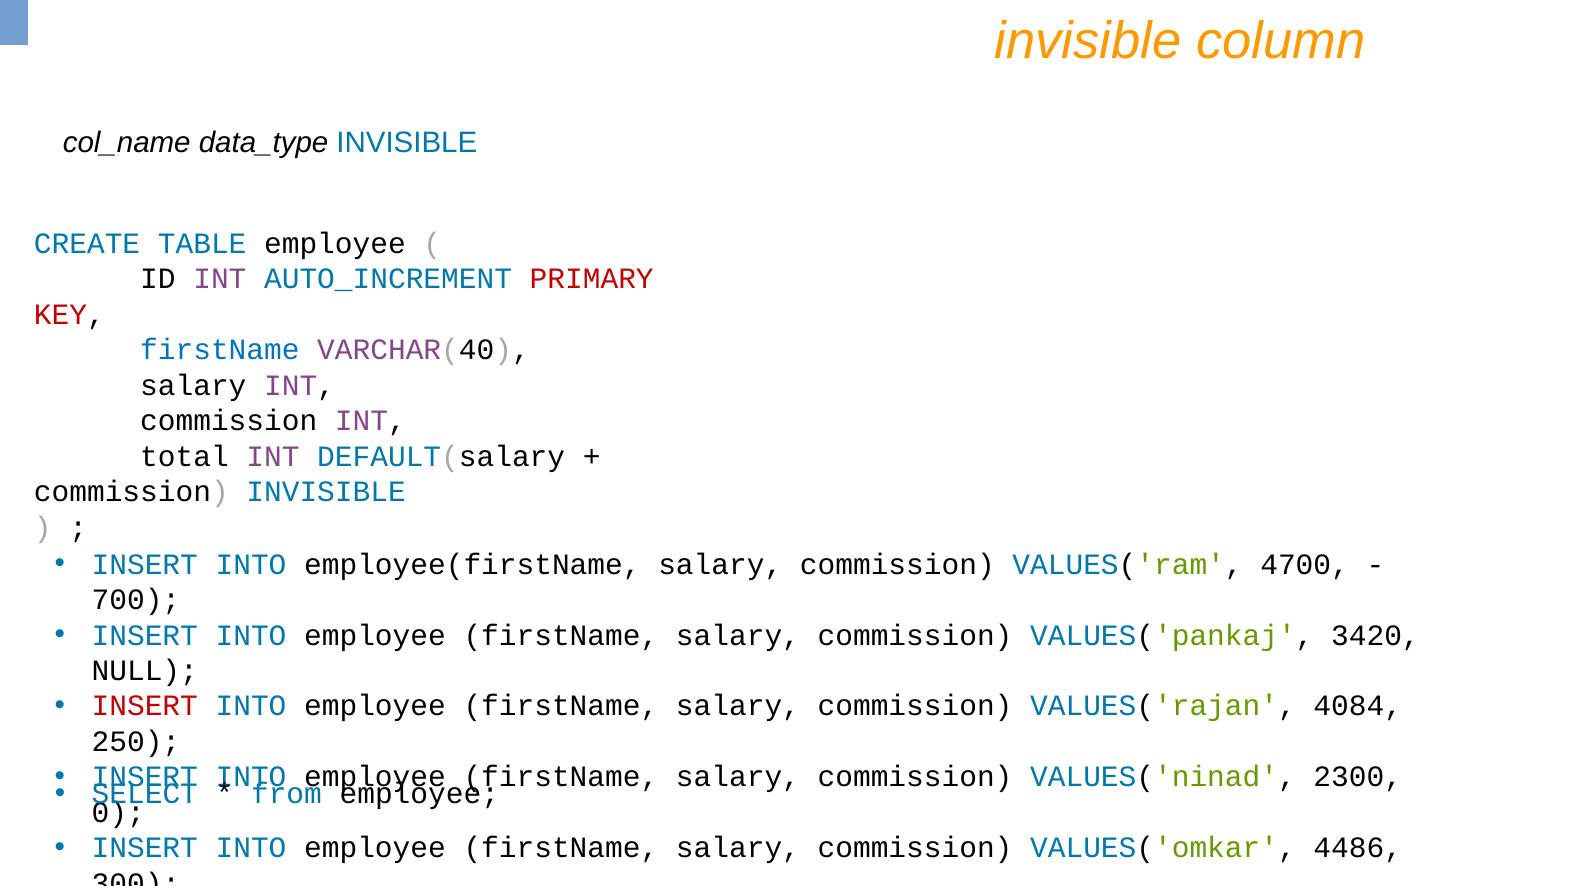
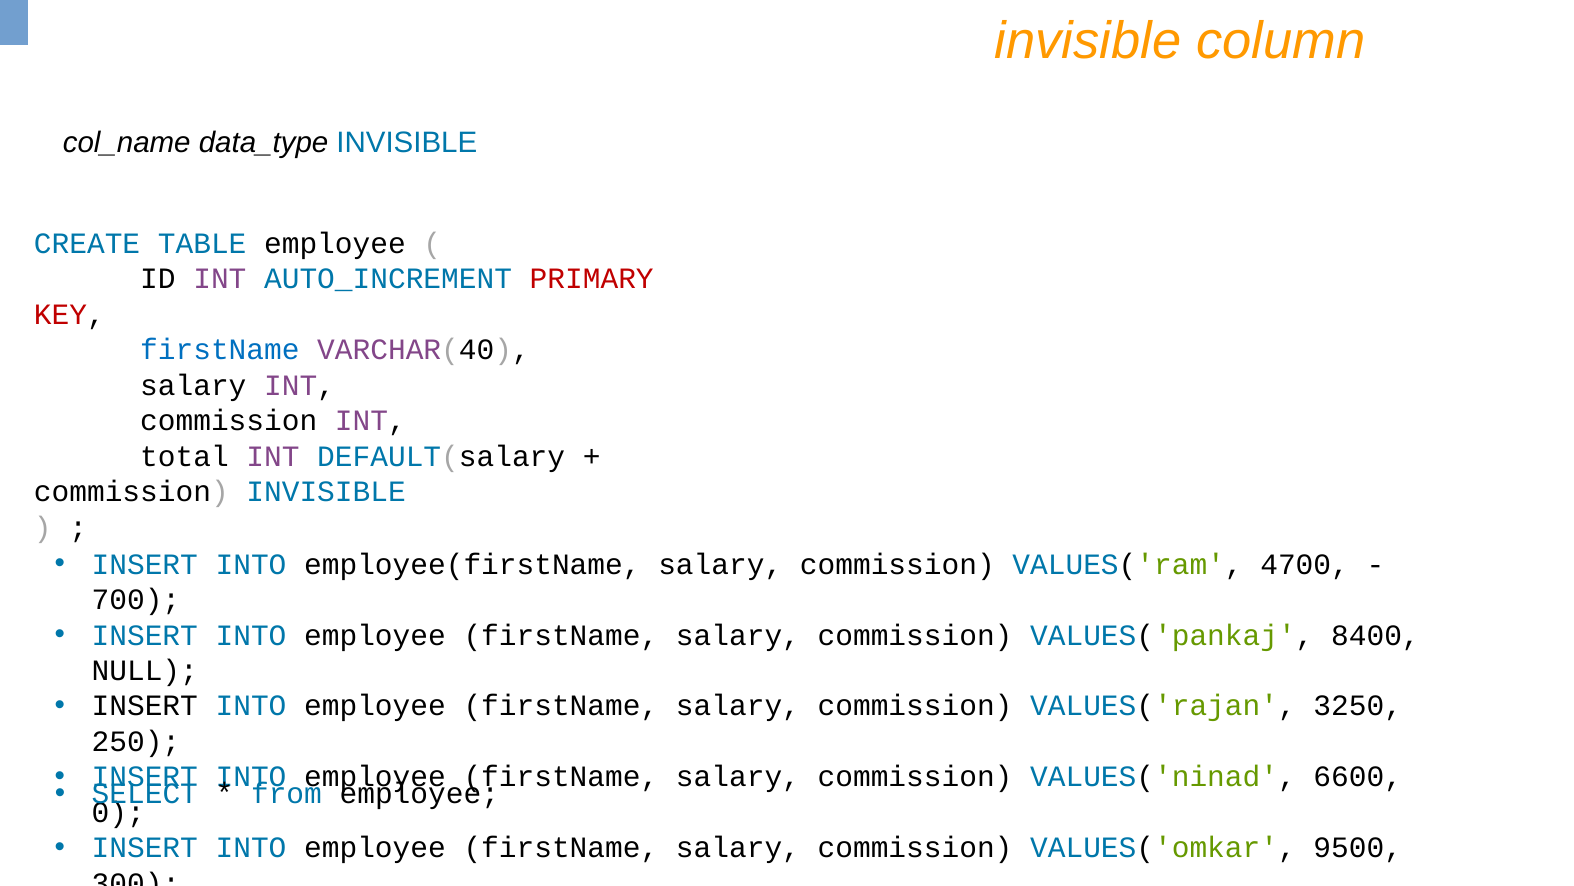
3420: 3420 -> 8400 (1375, 635)
INSERT colour: red -> black (145, 706)
4084: 4084 -> 3250 (1358, 706)
2300: 2300 -> 6600 (1358, 776)
4486: 4486 -> 9500 (1358, 847)
